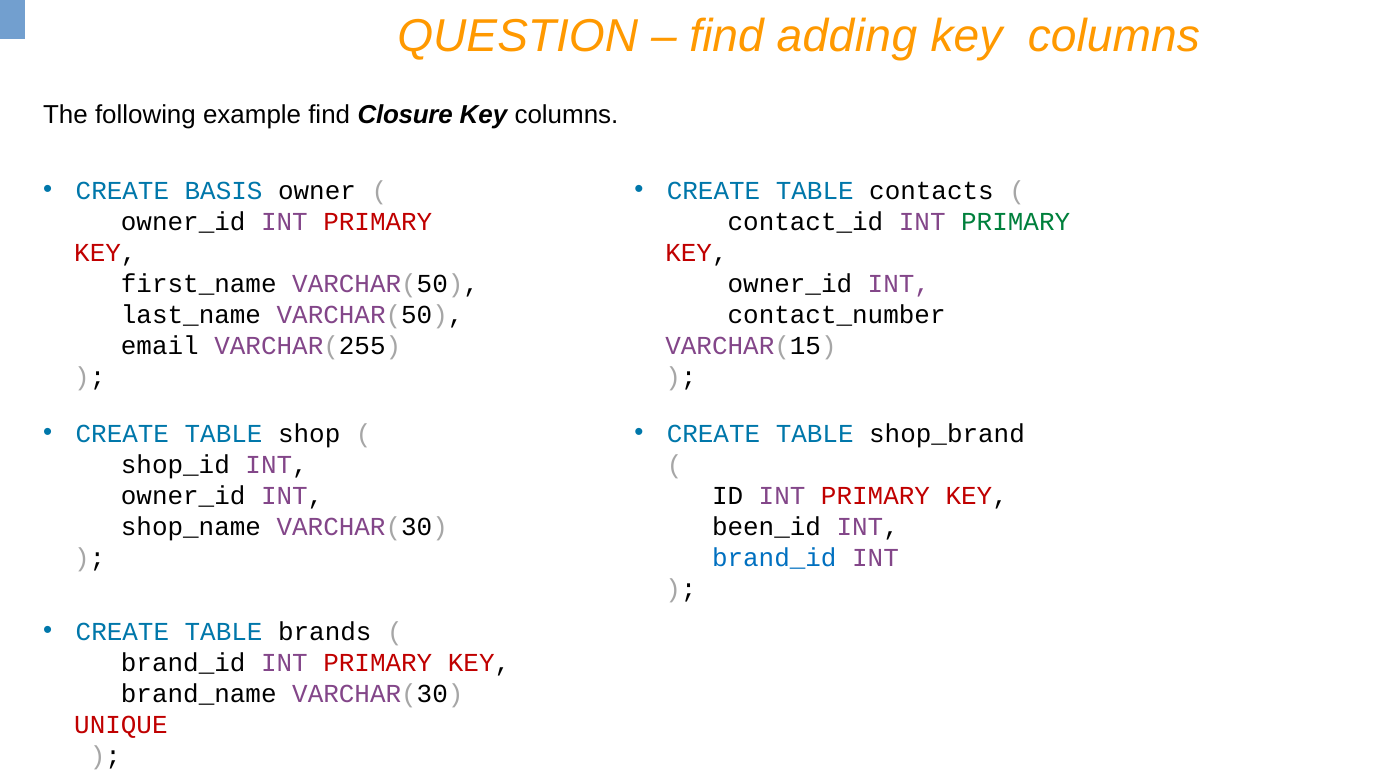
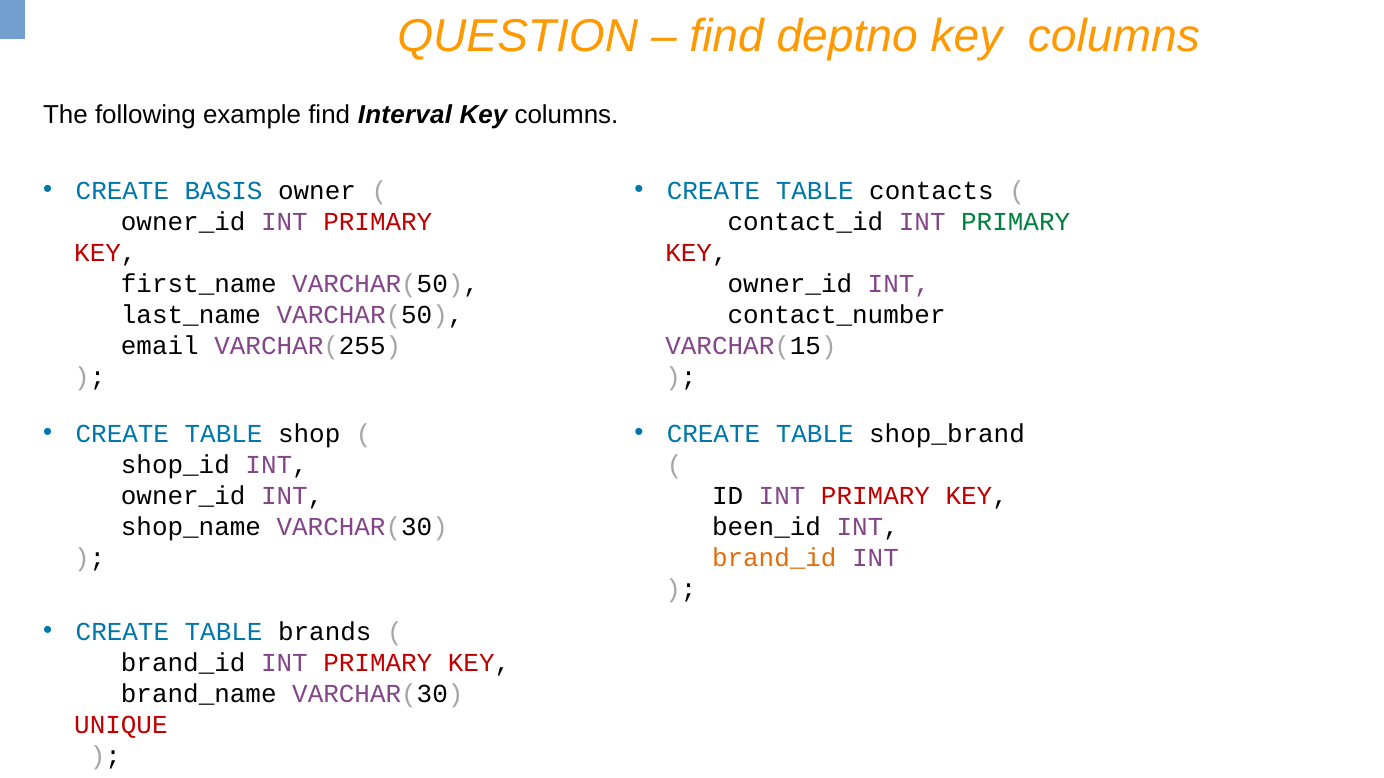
adding: adding -> deptno (847, 36)
Closure: Closure -> Interval (405, 115)
brand_id colour: blue -> orange (774, 559)
